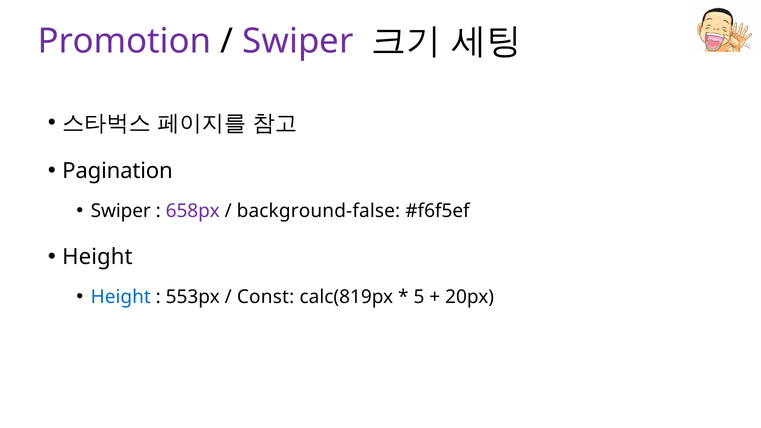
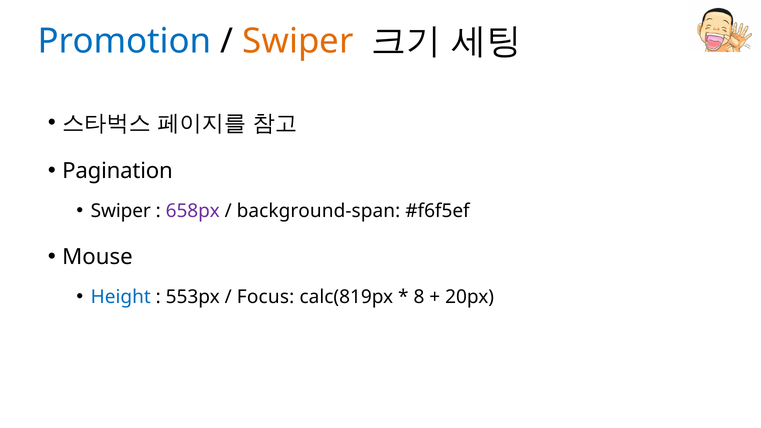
Promotion colour: purple -> blue (125, 41)
Swiper colour: purple -> orange (298, 41)
background-false: background-false -> background-span (318, 211)
Height: Height -> Mouse (97, 257)
Const: Const -> Focus (266, 297)
5: 5 -> 8 (419, 297)
